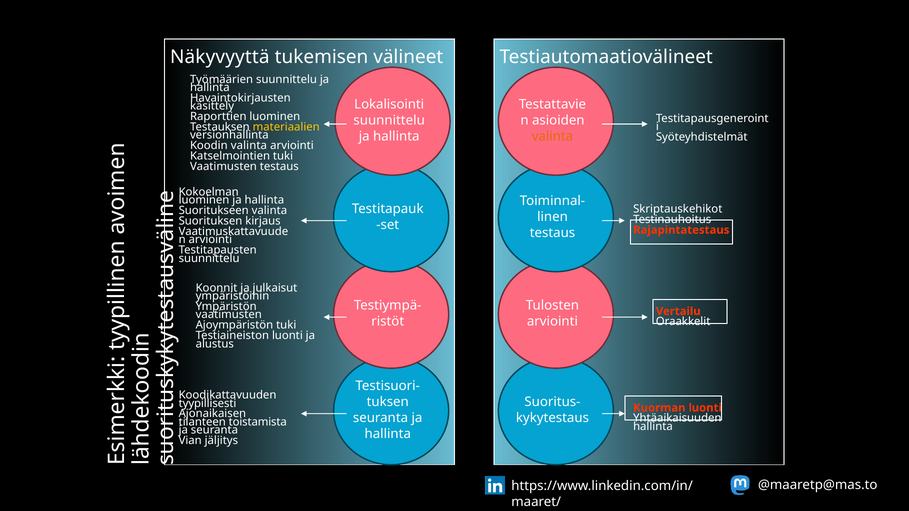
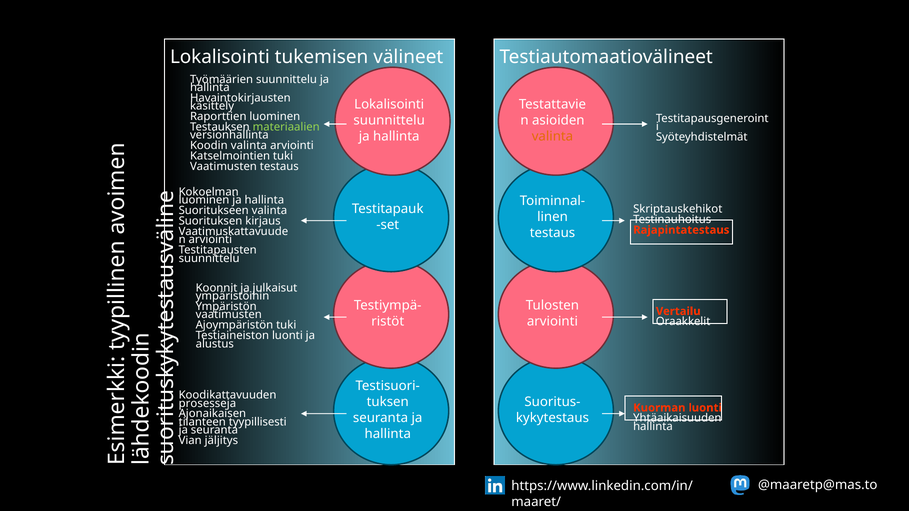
Näkyvyyttä: Näkyvyyttä -> Lokalisointi (220, 57)
materiaalien colour: yellow -> light green (286, 127)
tyypillisesti: tyypillisesti -> prosesseja (207, 404)
toistamista: toistamista -> tyypillisesti (258, 422)
